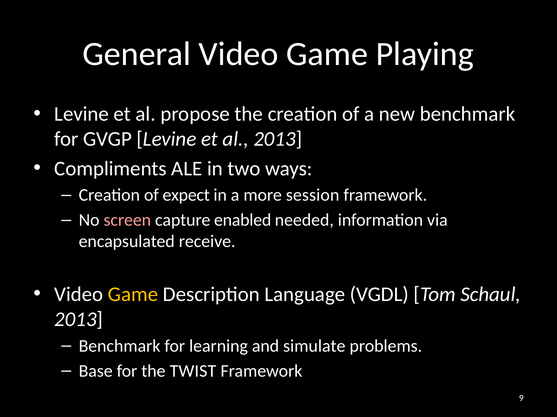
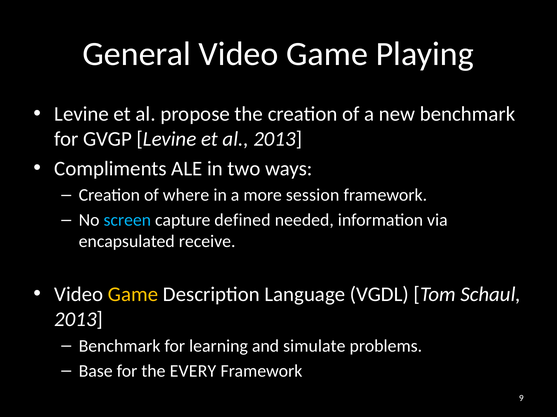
expect: expect -> where (186, 195)
screen colour: pink -> light blue (127, 221)
enabled: enabled -> defined (243, 221)
TWIST: TWIST -> EVERY (193, 372)
